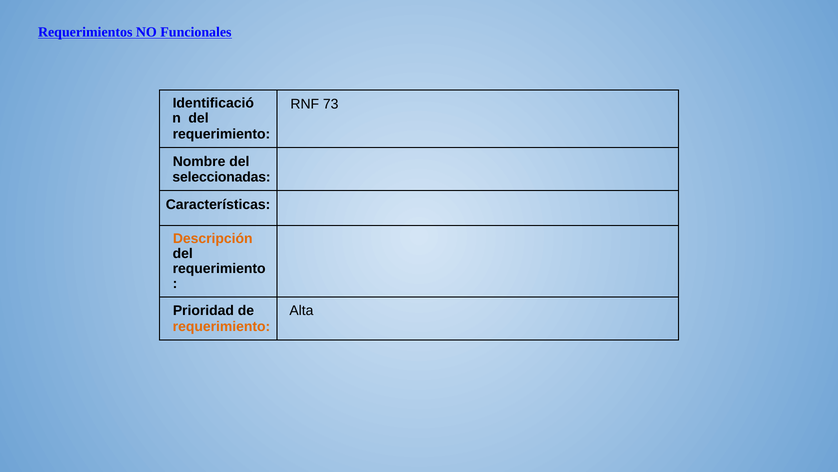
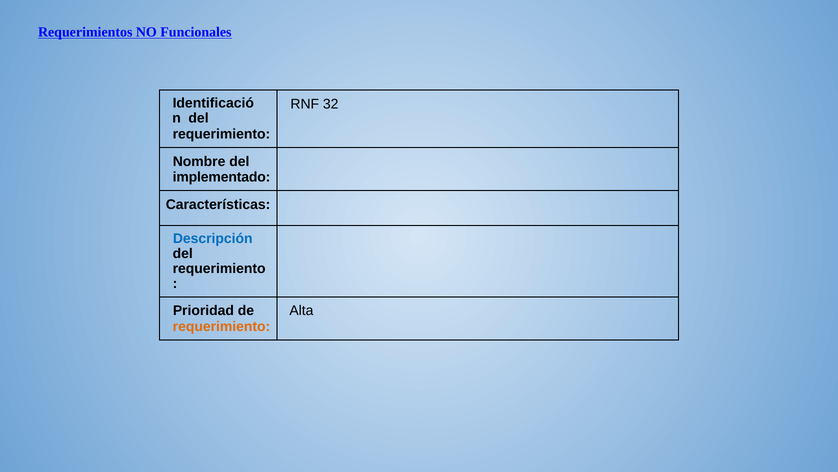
73: 73 -> 32 (331, 104)
seleccionadas: seleccionadas -> implementado (222, 177)
Descripción colour: orange -> blue (213, 239)
